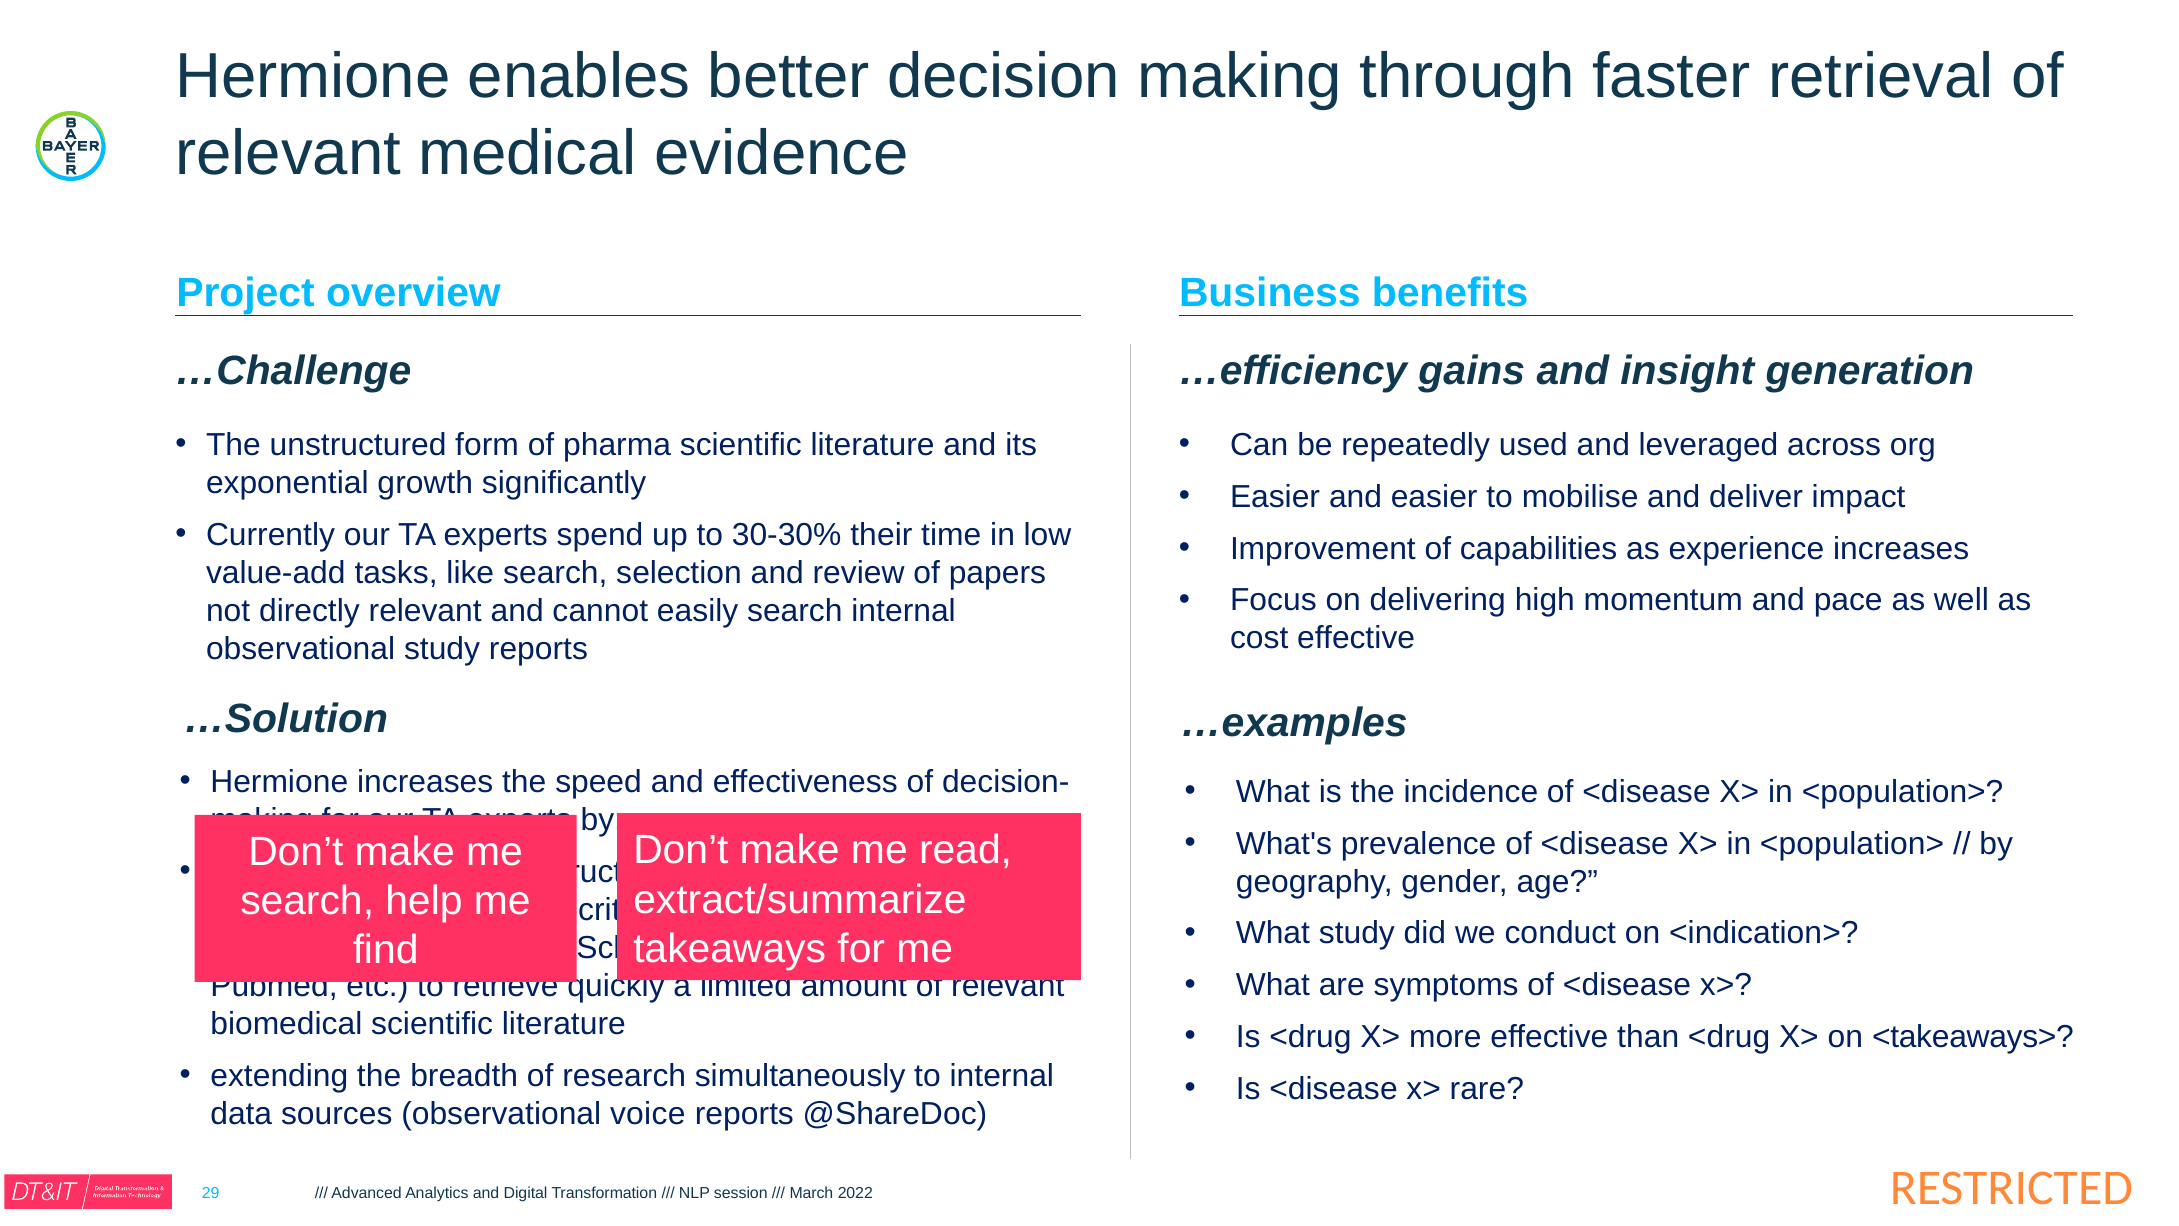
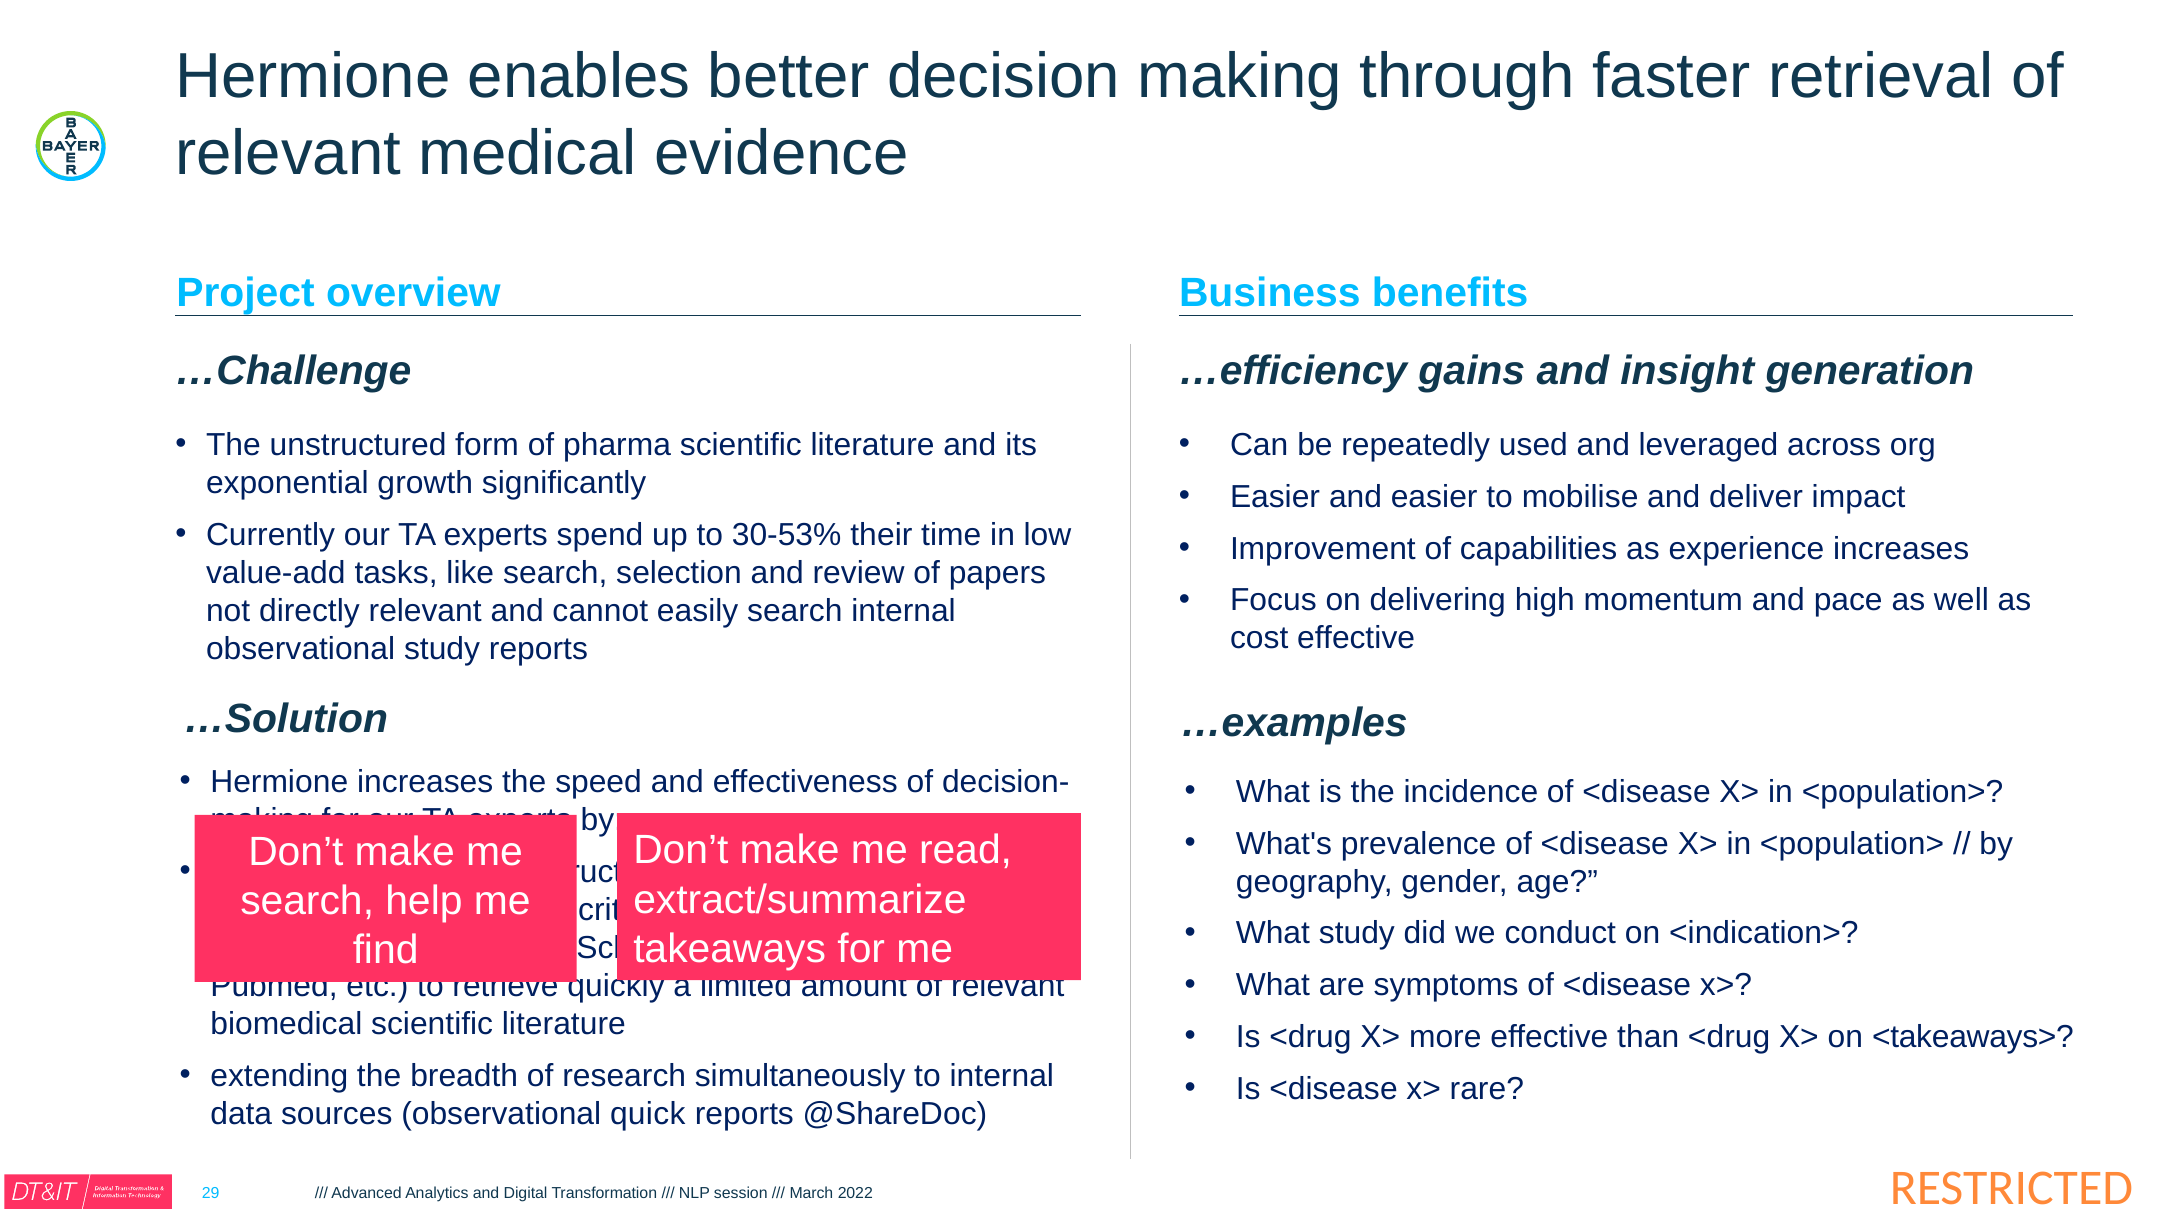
30-30%: 30-30% -> 30-53% (787, 535)
voice: voice -> quick (648, 1114)
